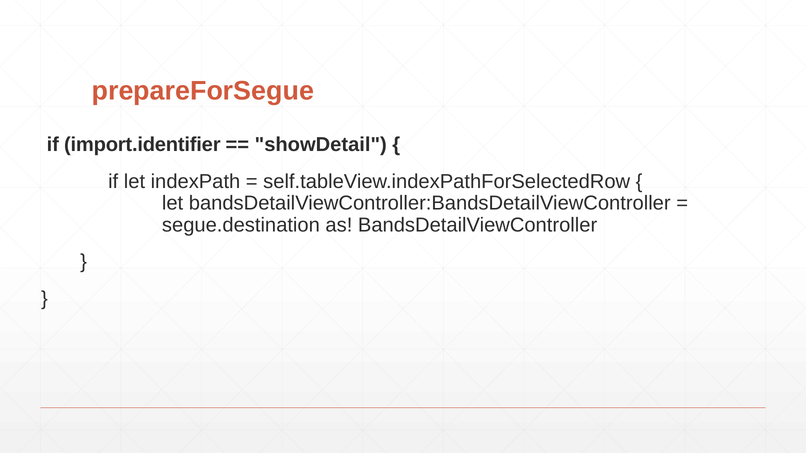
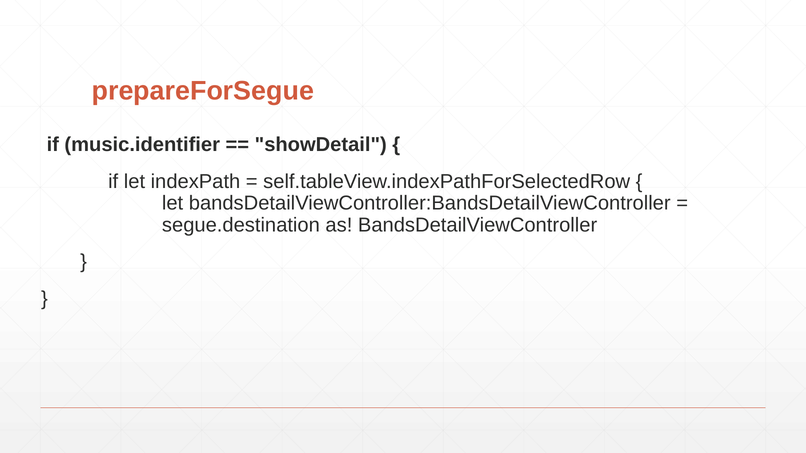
import.identifier: import.identifier -> music.identifier (142, 145)
